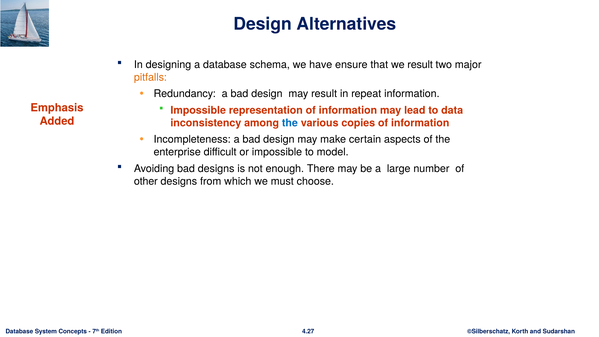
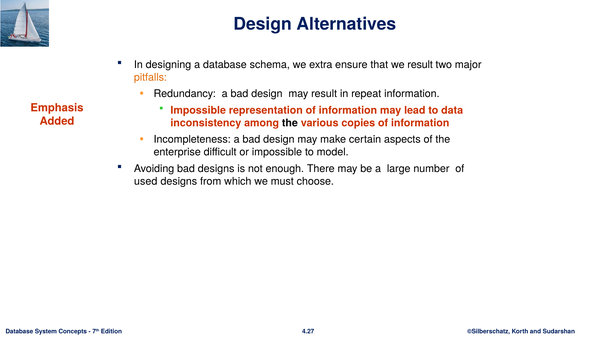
have: have -> extra (321, 65)
the colour: blue -> black (290, 123)
other: other -> used (146, 181)
